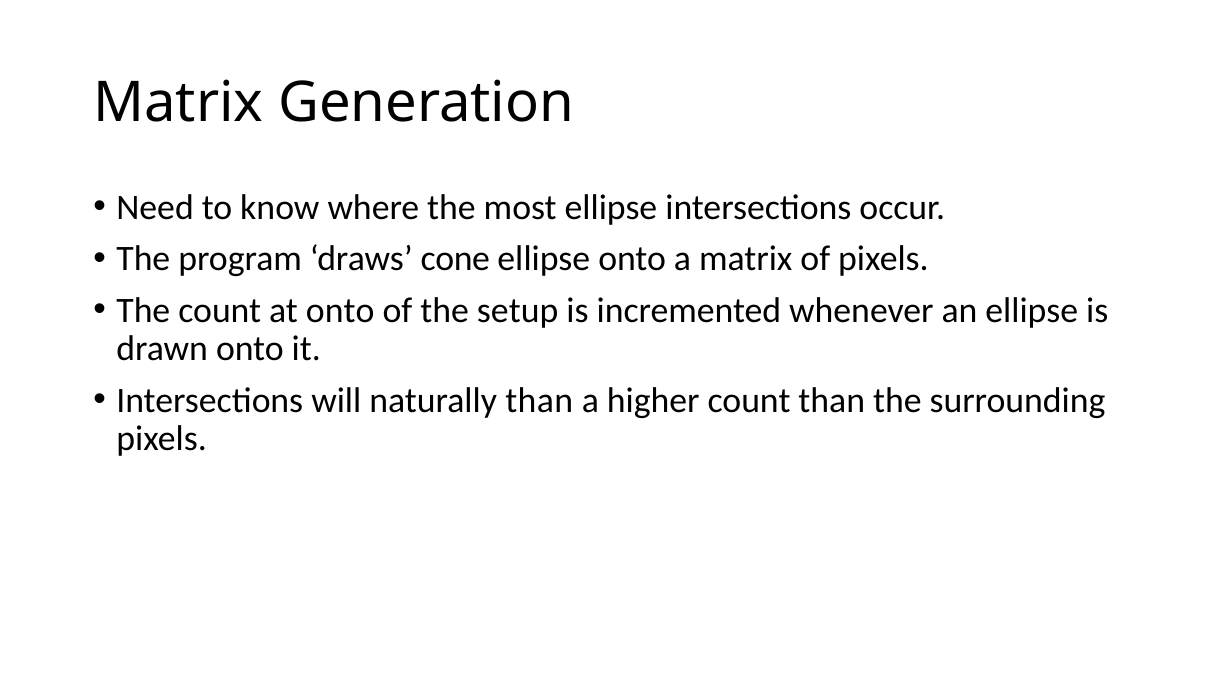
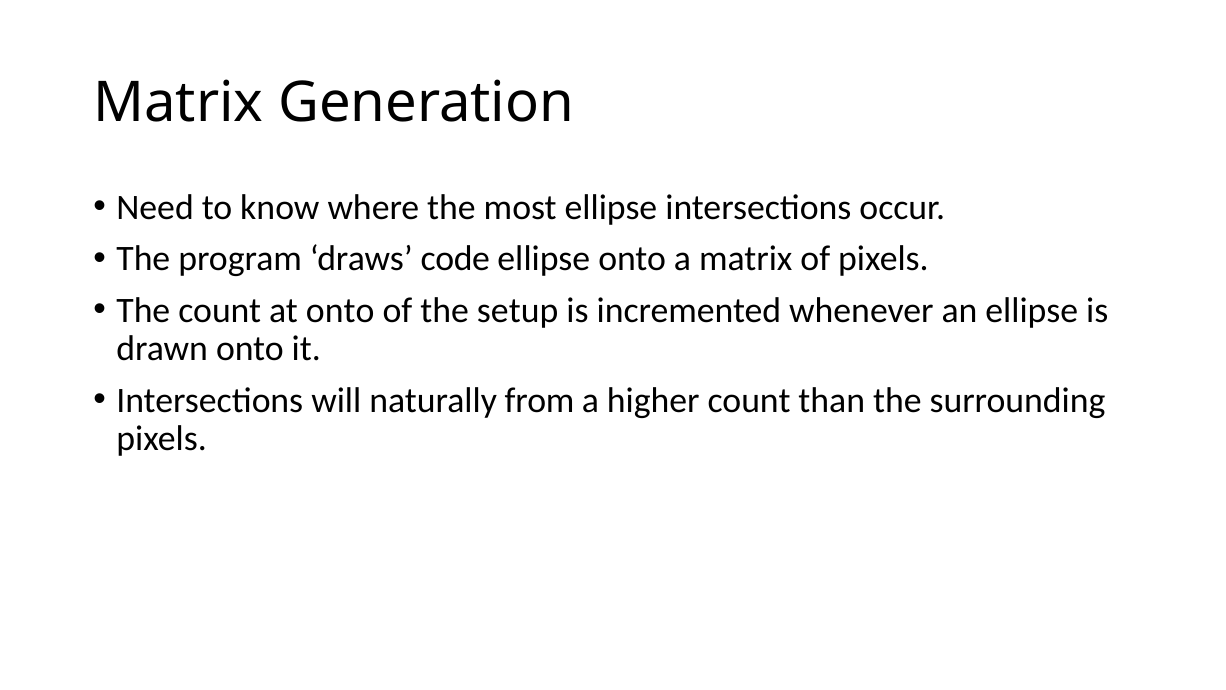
cone: cone -> code (455, 259)
naturally than: than -> from (540, 400)
